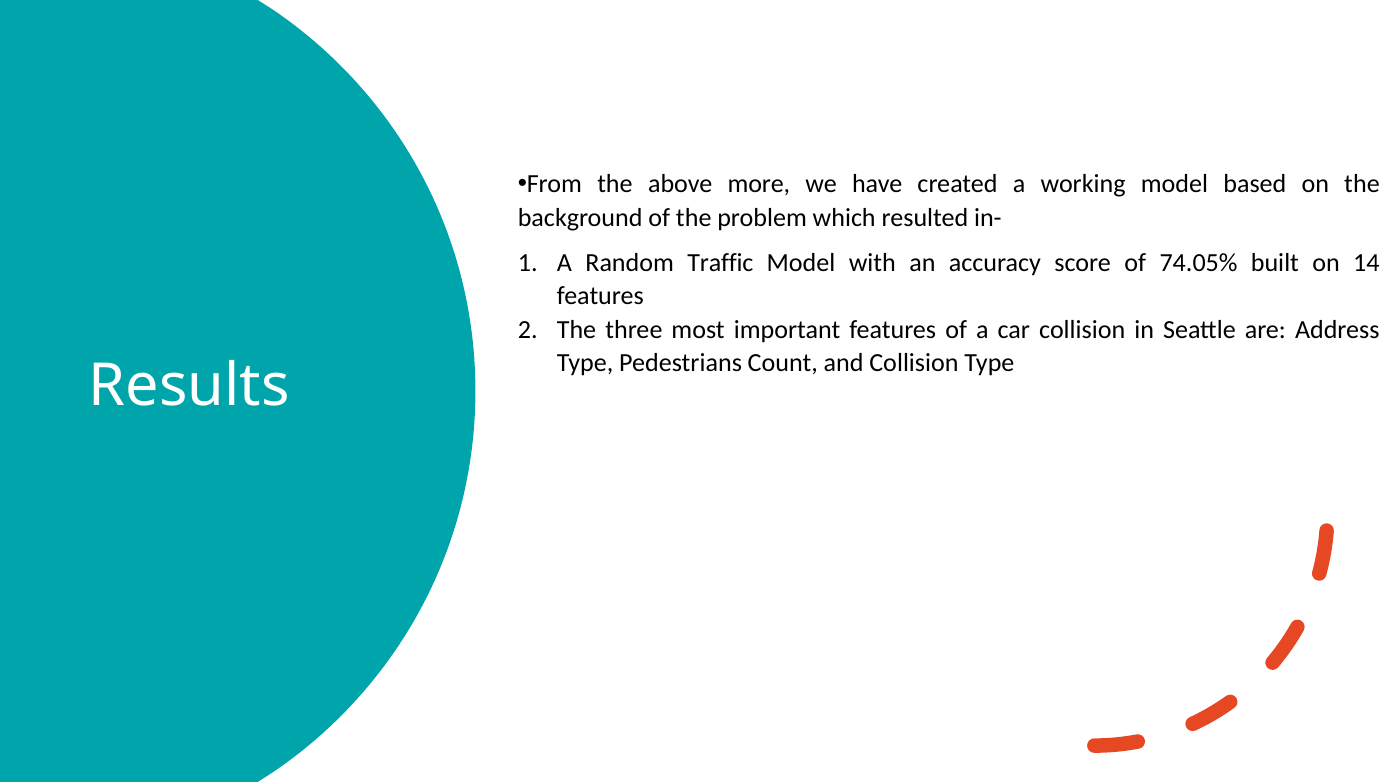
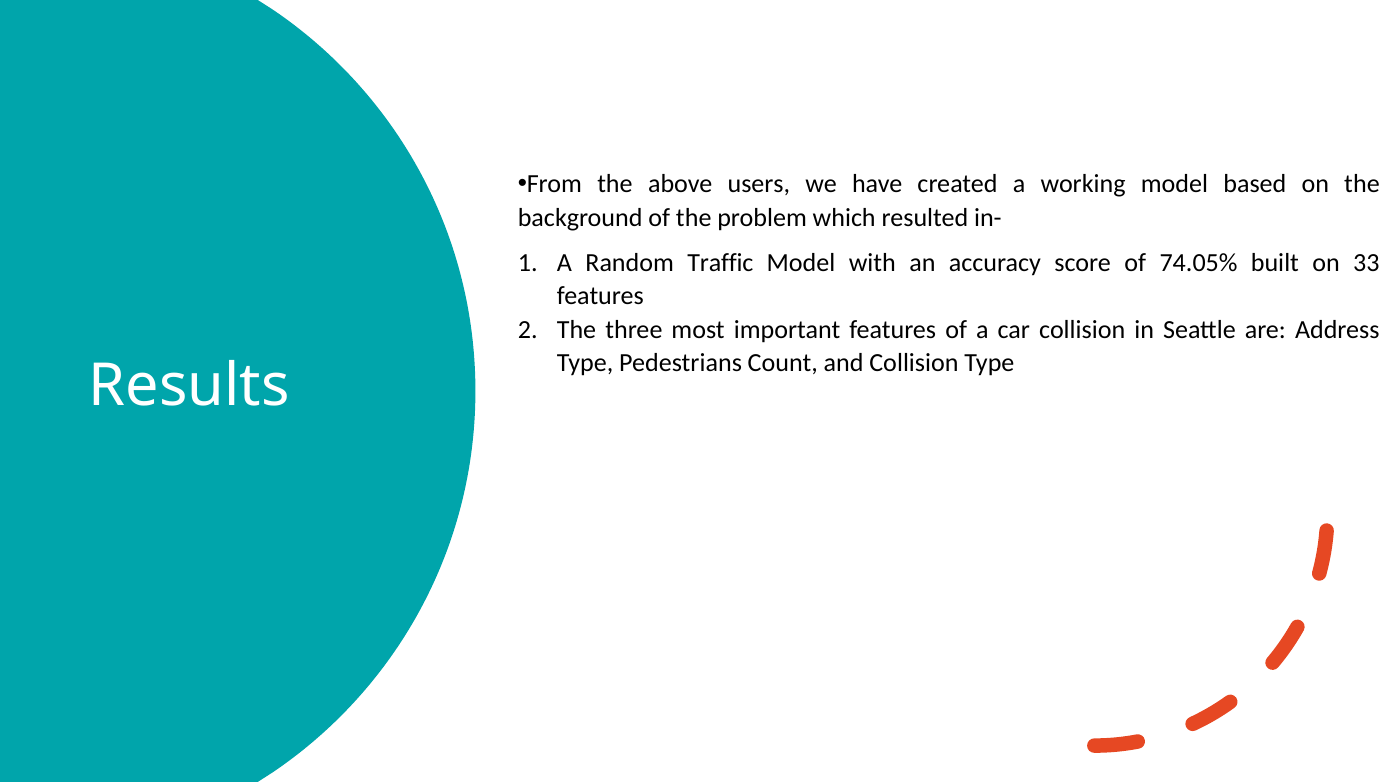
more: more -> users (759, 184)
14: 14 -> 33 (1366, 263)
